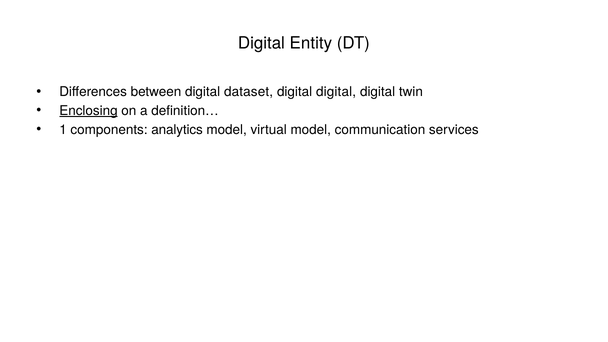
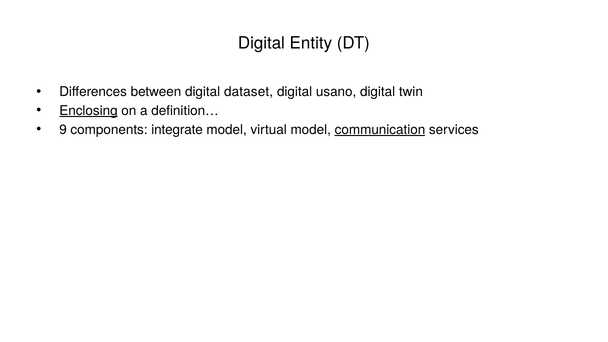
digital: digital -> usano (336, 92)
1: 1 -> 9 (63, 130)
analytics: analytics -> integrate (177, 130)
communication underline: none -> present (380, 130)
